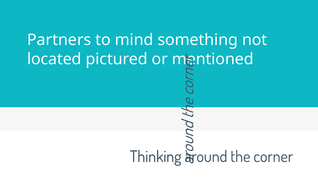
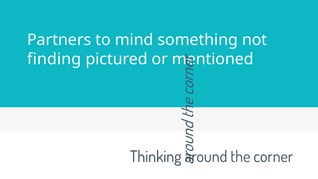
located: located -> finding (54, 59)
